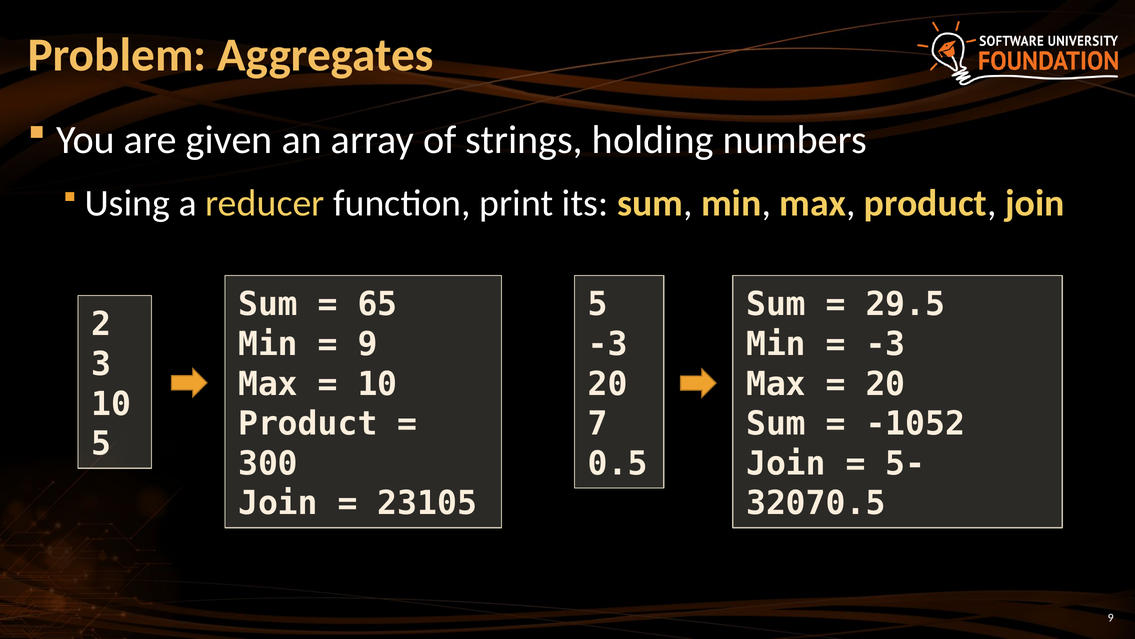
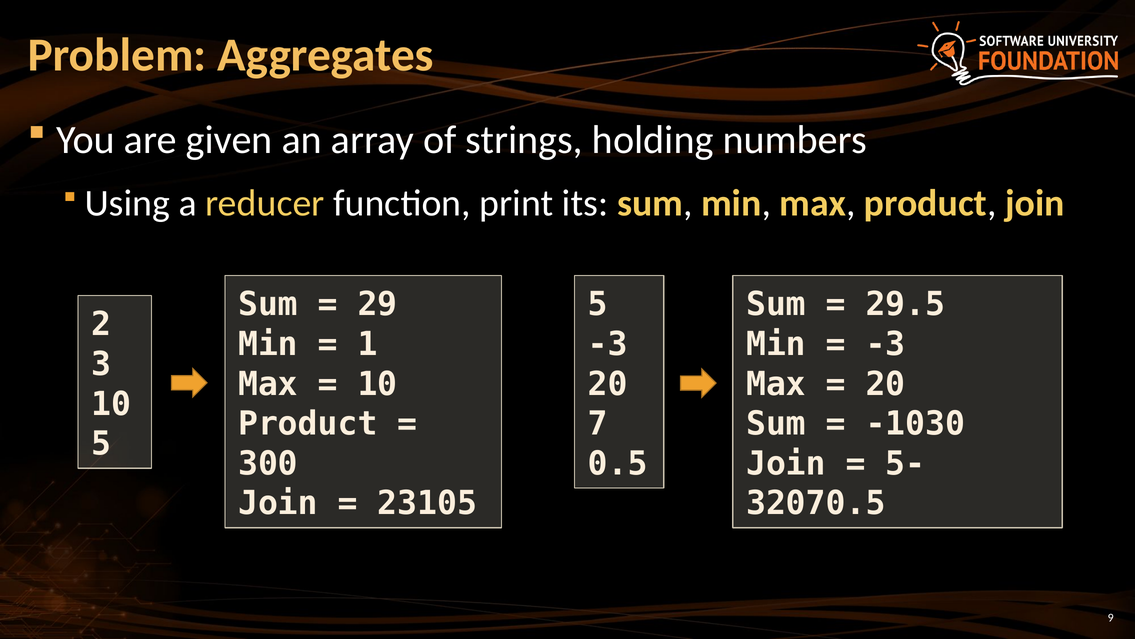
65: 65 -> 29 (377, 304)
9: 9 -> 1 (368, 344)
-1052: -1052 -> -1030 (915, 424)
